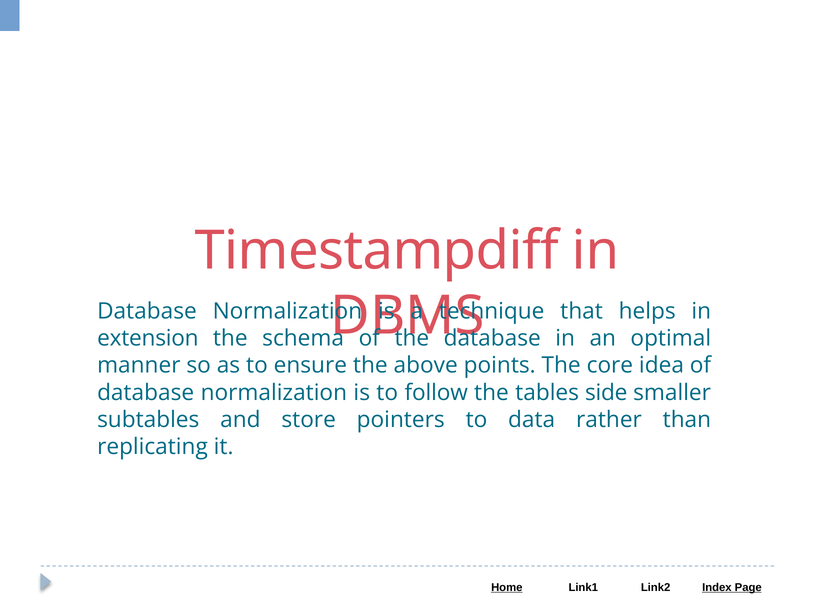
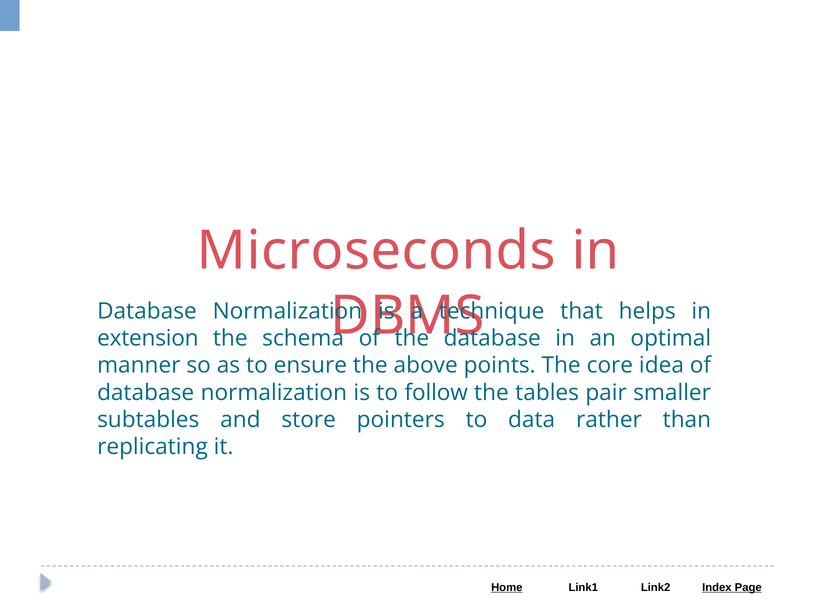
Timestampdiff: Timestampdiff -> Microseconds (376, 251)
side: side -> pair (606, 393)
